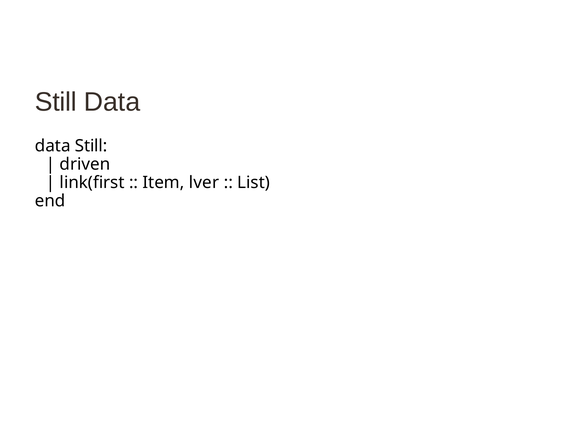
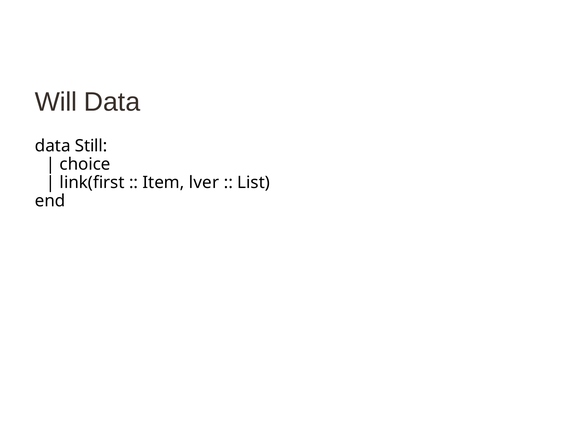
Still: Still -> Will (56, 102)
driven: driven -> choice (85, 164)
